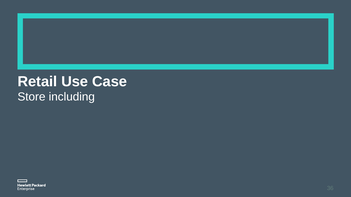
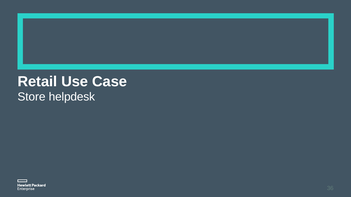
including: including -> helpdesk (72, 97)
